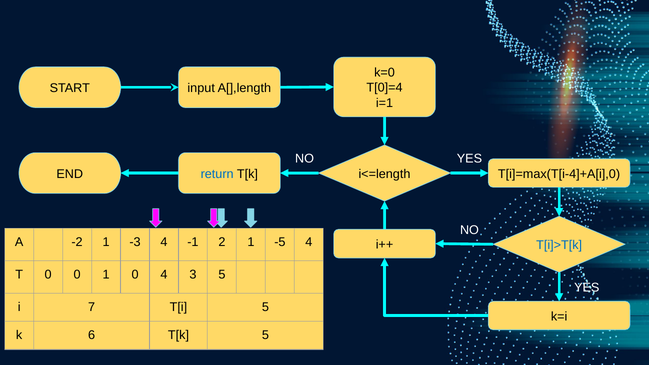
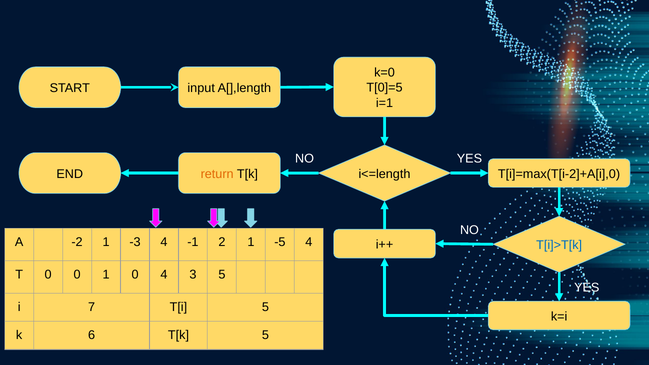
T[0]=4: T[0]=4 -> T[0]=5 (385, 88)
T[i]=max(T[i-4]+A[i],0: T[i]=max(T[i-4]+A[i],0 -> T[i]=max(T[i-2]+A[i],0 (559, 174)
return colour: blue -> orange (217, 174)
